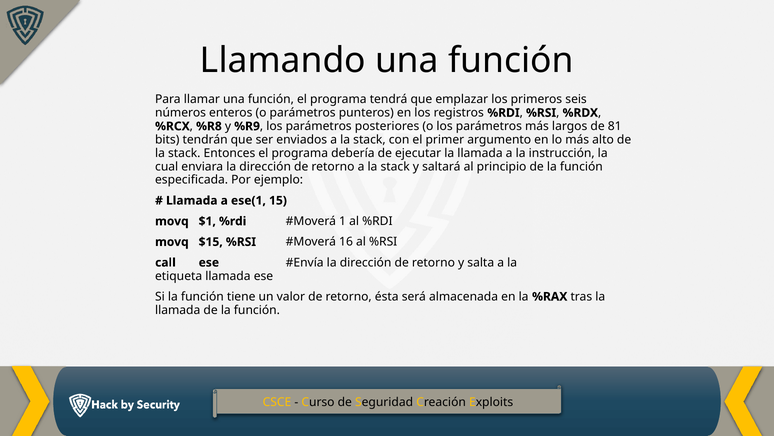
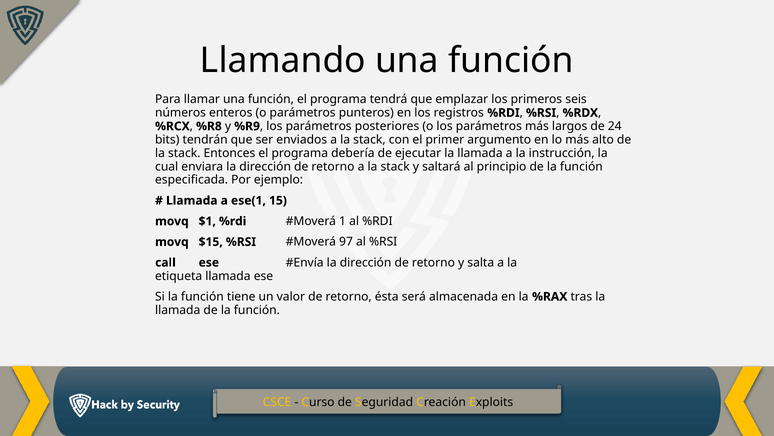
81: 81 -> 24 (615, 126)
16: 16 -> 97 (346, 242)
